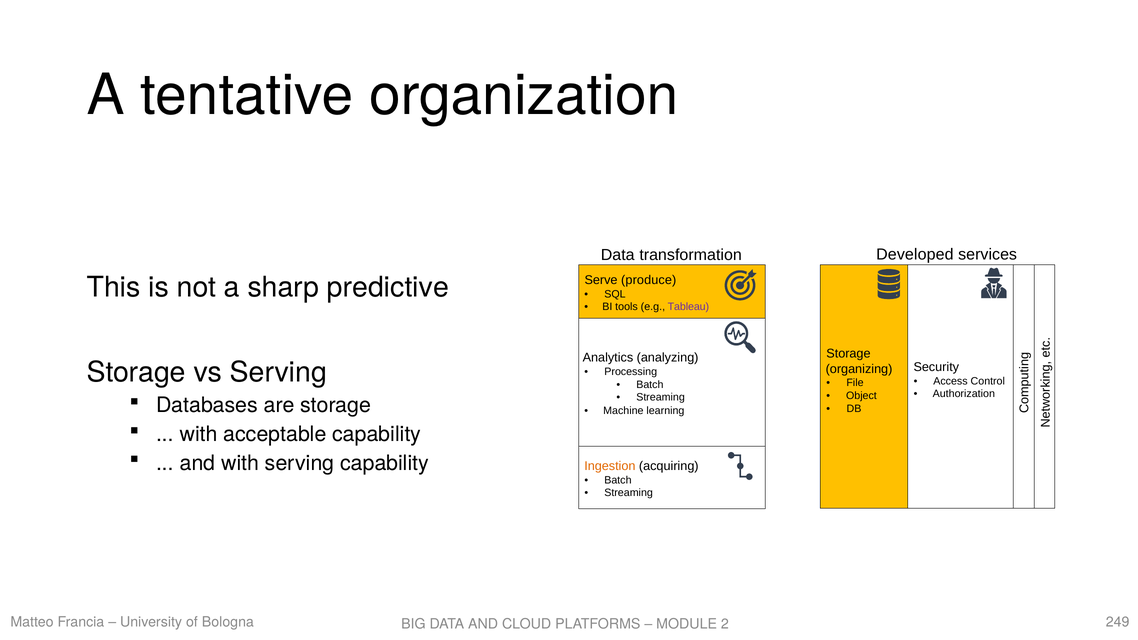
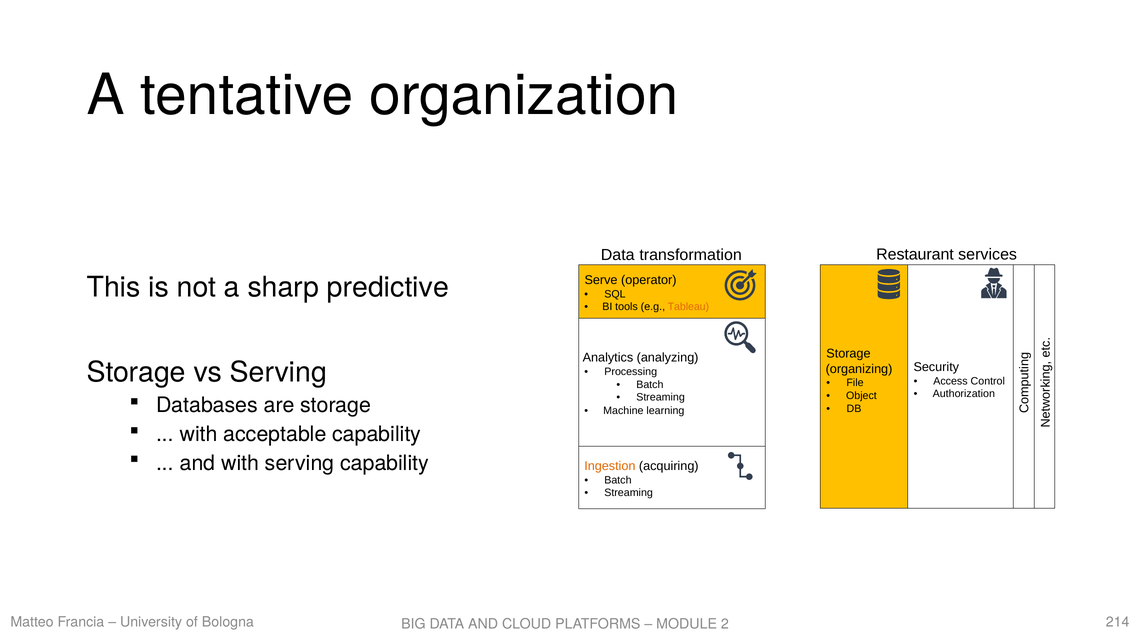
Developed: Developed -> Restaurant (915, 254)
produce: produce -> operator (649, 280)
Tableau colour: purple -> orange (688, 307)
249: 249 -> 214 (1118, 622)
